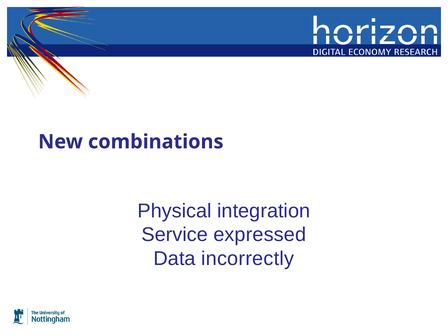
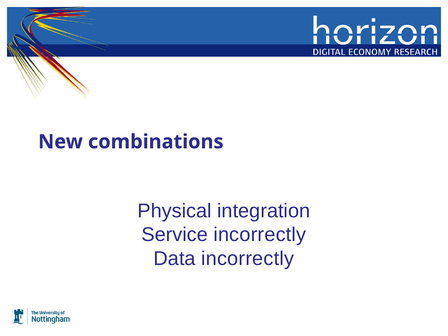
Service expressed: expressed -> incorrectly (260, 235)
